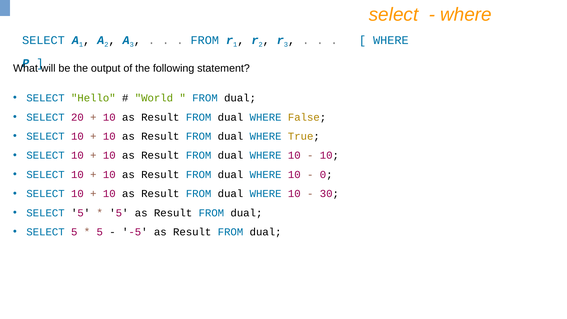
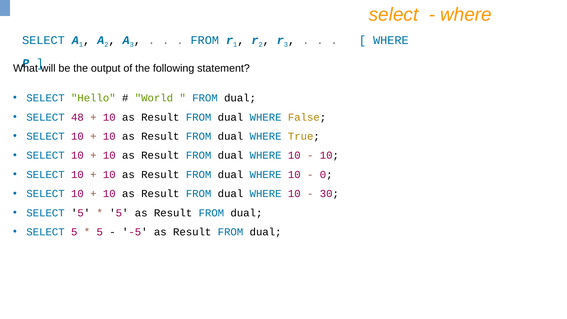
20: 20 -> 48 (77, 117)
